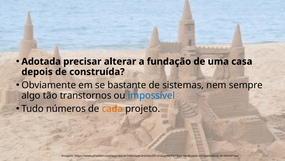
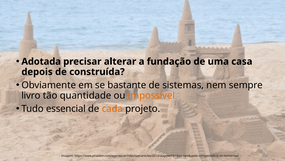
algo: algo -> livro (31, 95)
transtornos: transtornos -> quantidade (86, 95)
impossível colour: blue -> orange (151, 95)
números: números -> essencial (66, 108)
